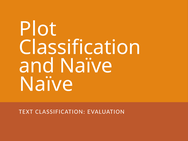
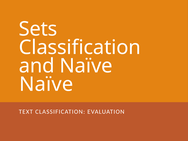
Plot: Plot -> Sets (38, 29)
